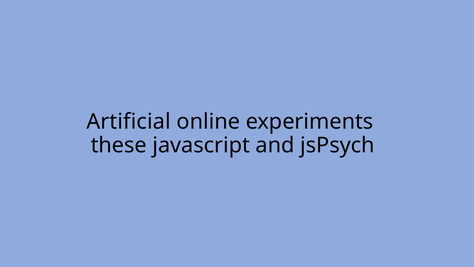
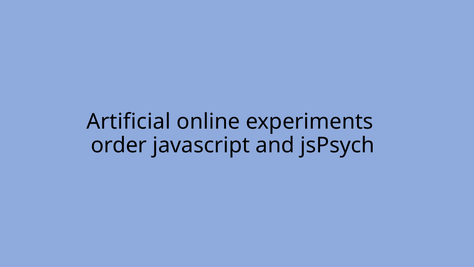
these: these -> order (119, 145)
